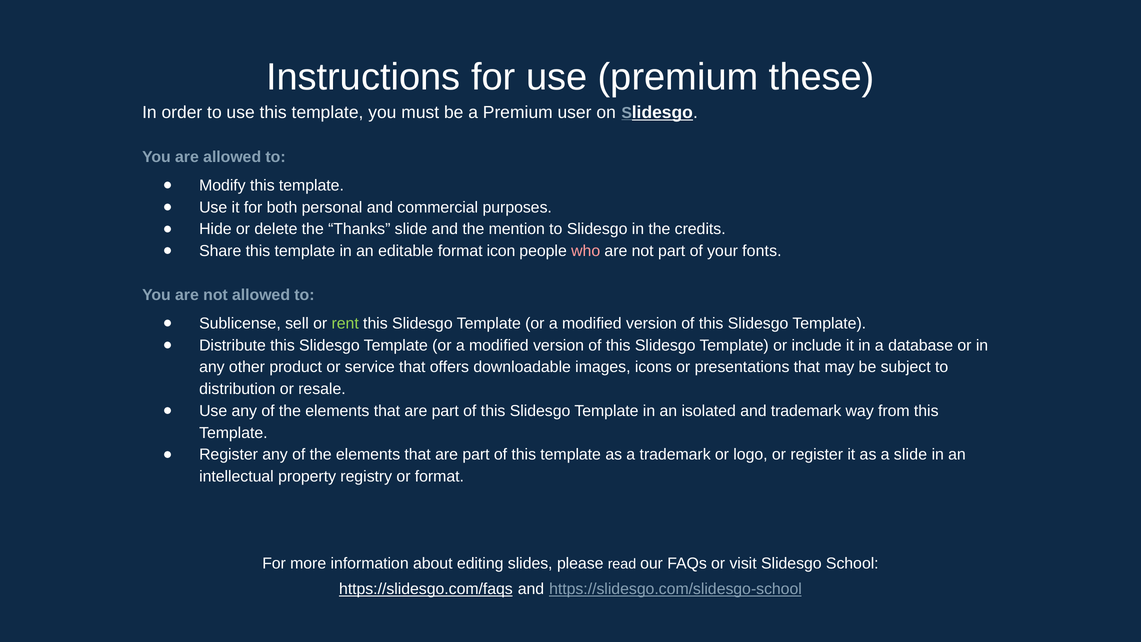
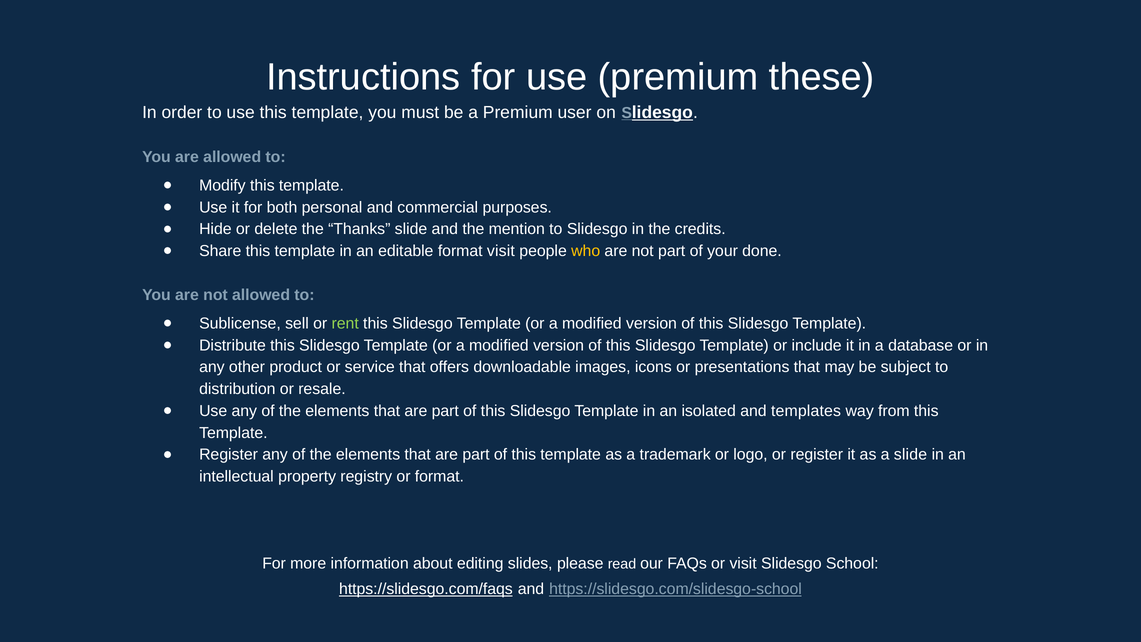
format icon: icon -> visit (501, 251)
who colour: pink -> yellow (586, 251)
fonts: fonts -> done (762, 251)
and trademark: trademark -> templates (806, 411)
